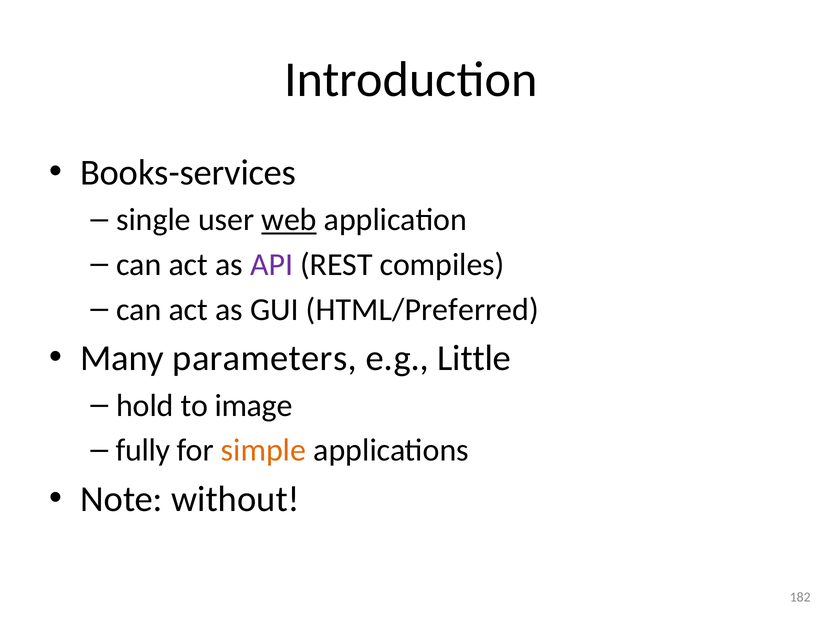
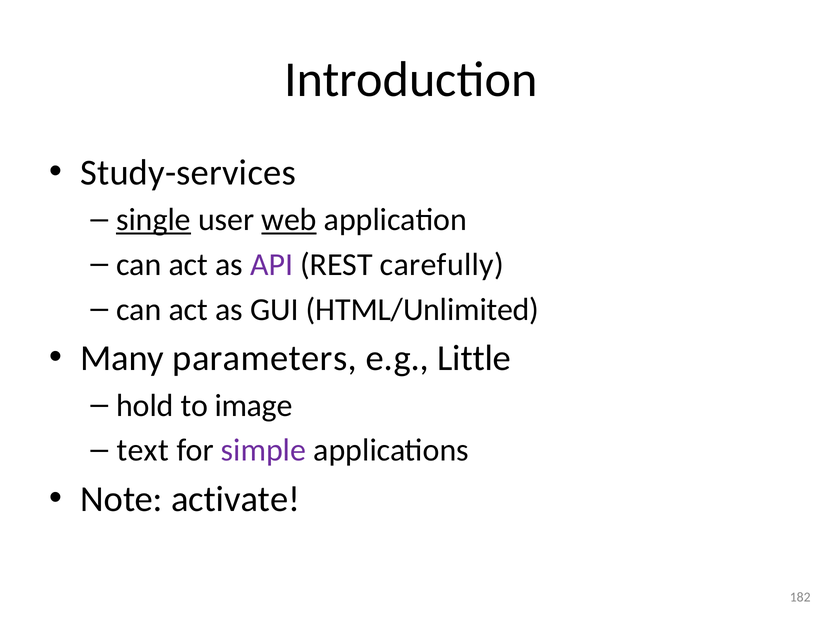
Books-services: Books-services -> Study-services (188, 172)
single underline: none -> present (154, 220)
compiles: compiles -> carefully (442, 264)
HTML/Preferred: HTML/Preferred -> HTML/Unlimited (423, 309)
fully: fully -> text (143, 450)
simple colour: orange -> purple (264, 450)
without: without -> activate (235, 499)
